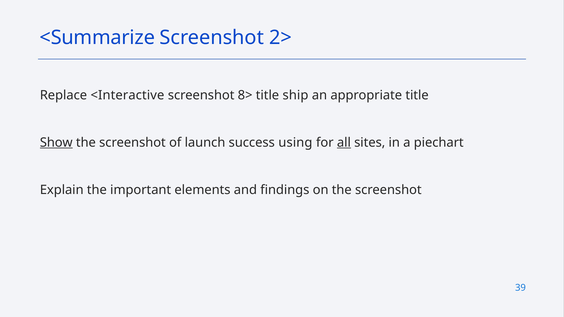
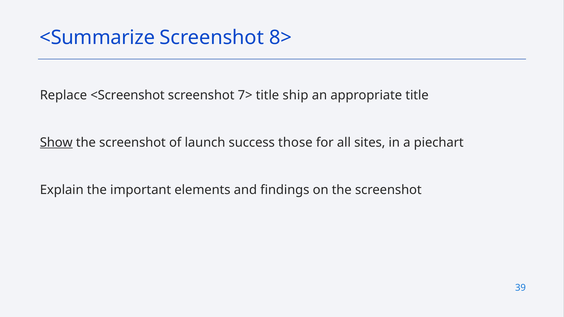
2>: 2> -> 8> (281, 38)
<Interactive: <Interactive -> <Screenshot (128, 95)
8>: 8> -> 7> (245, 95)
using: using -> those (295, 143)
all underline: present -> none (344, 143)
